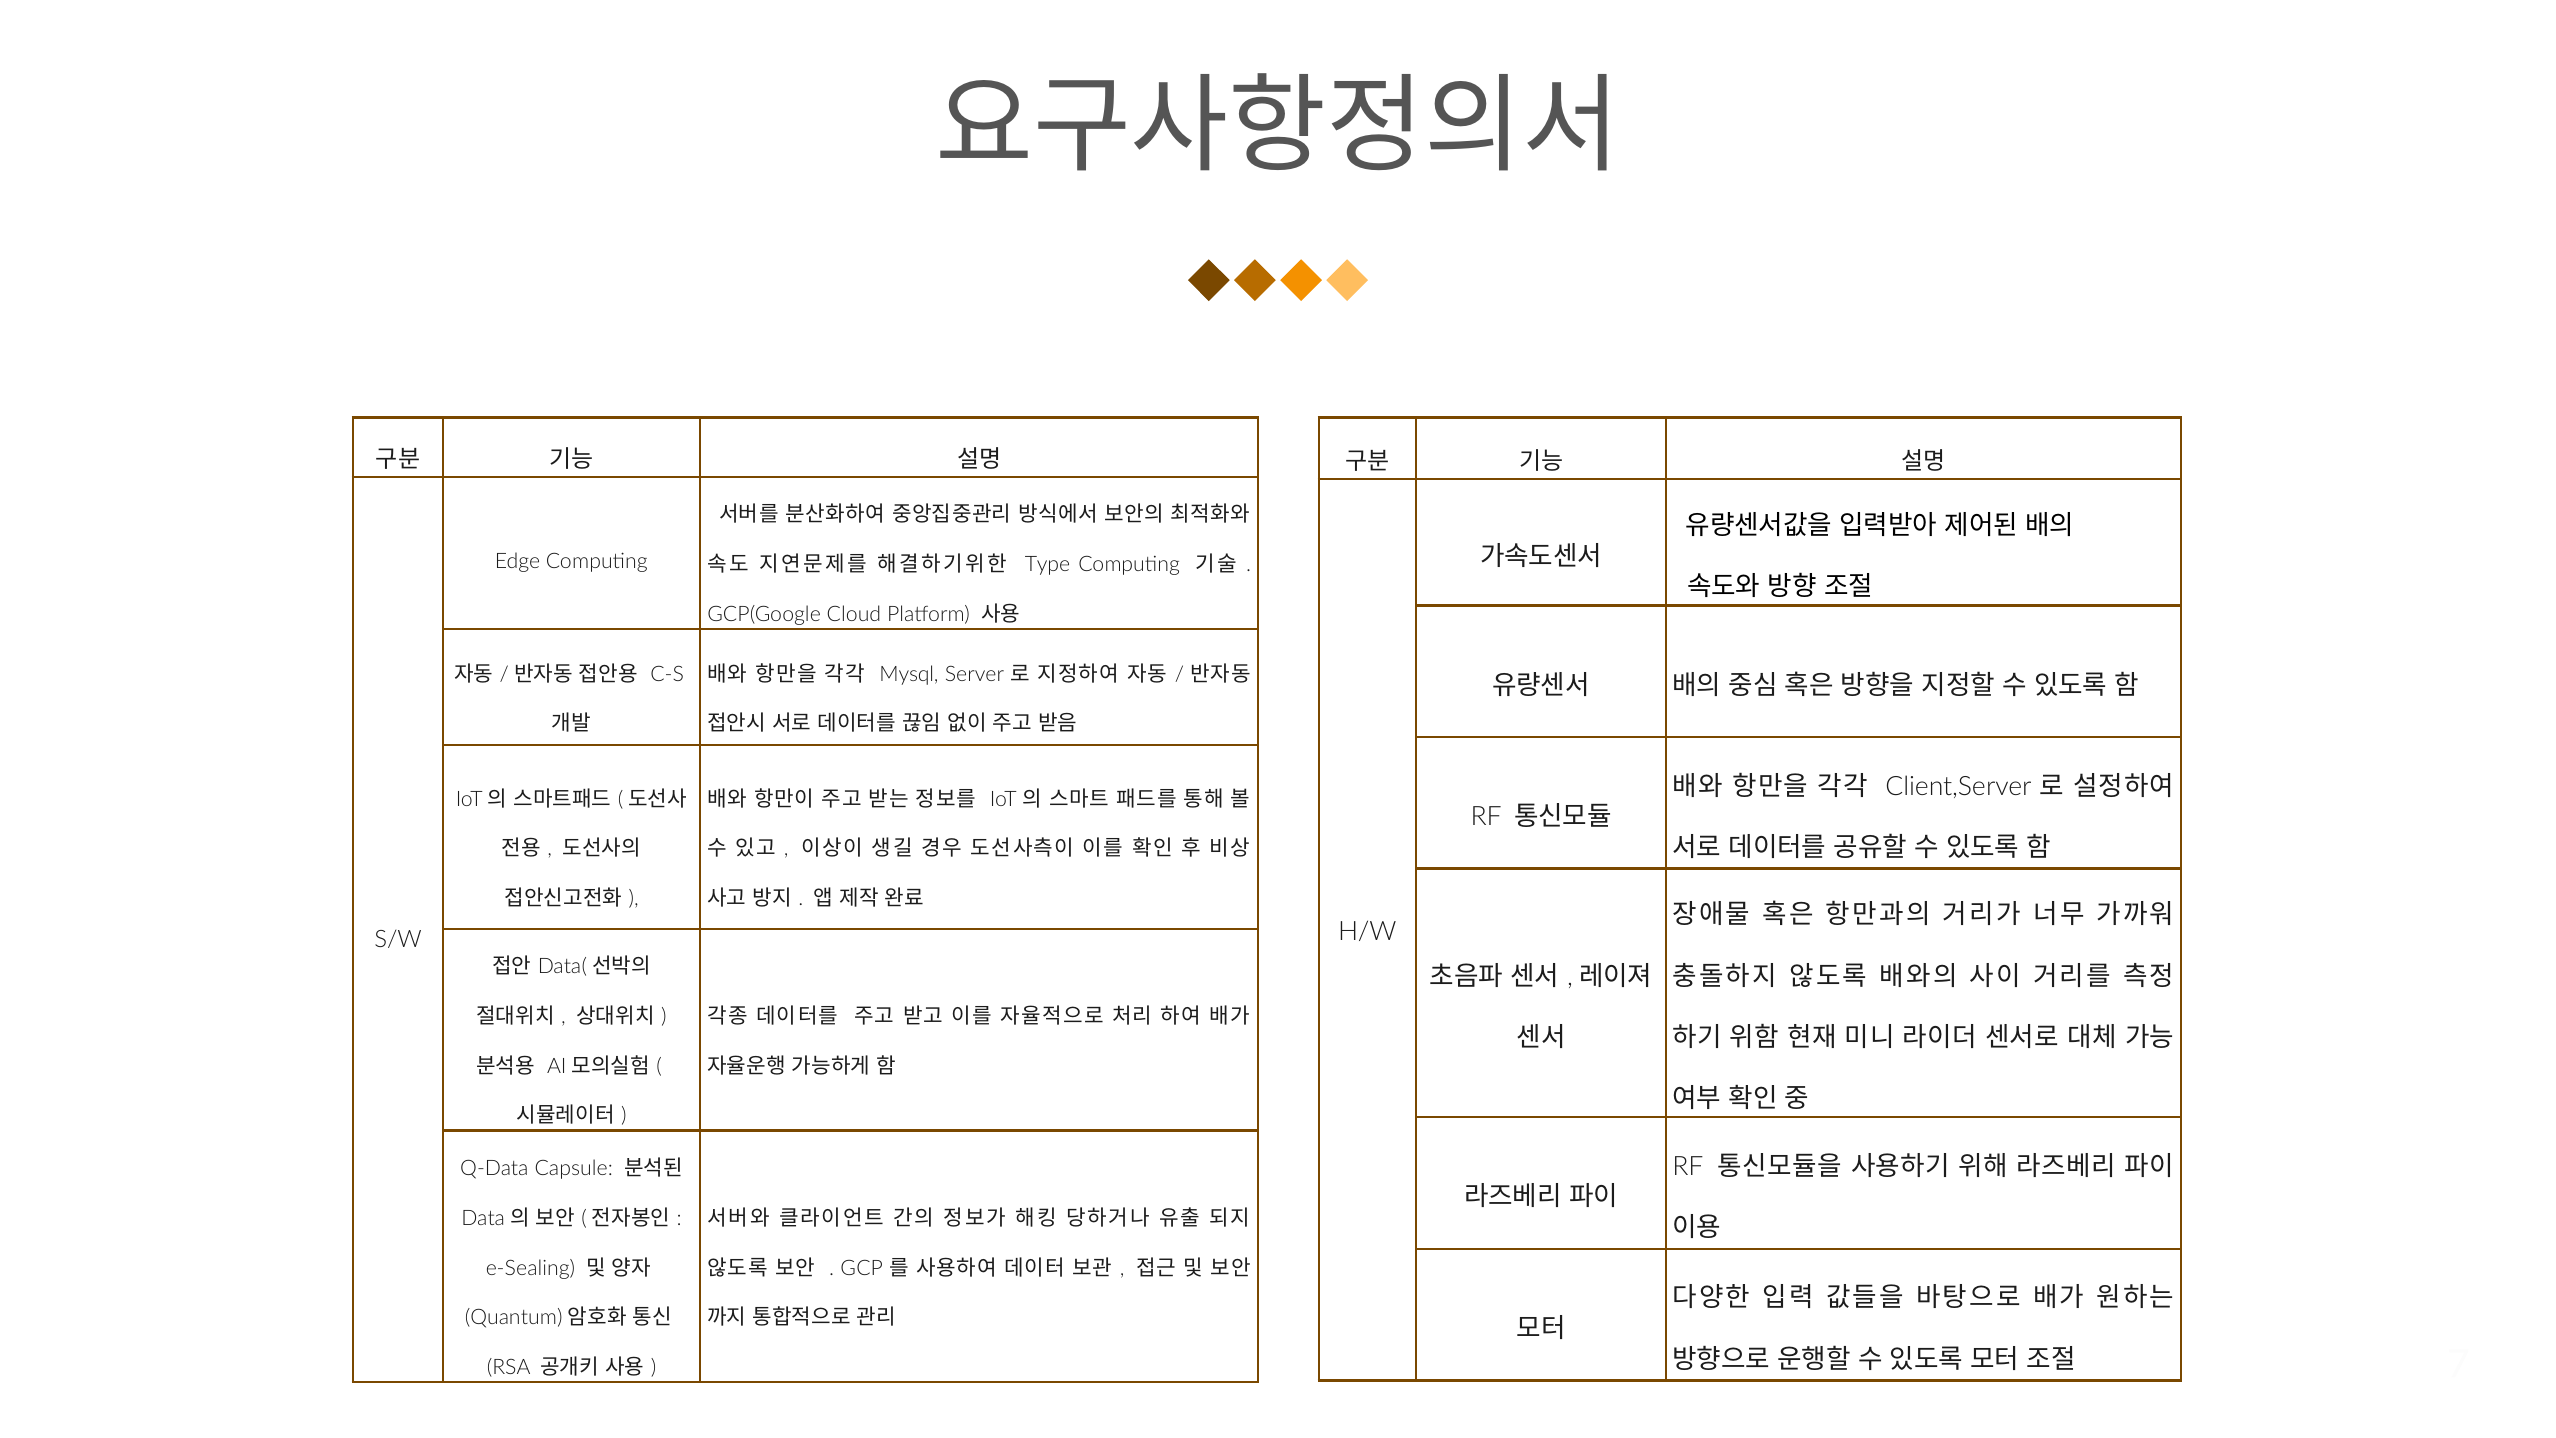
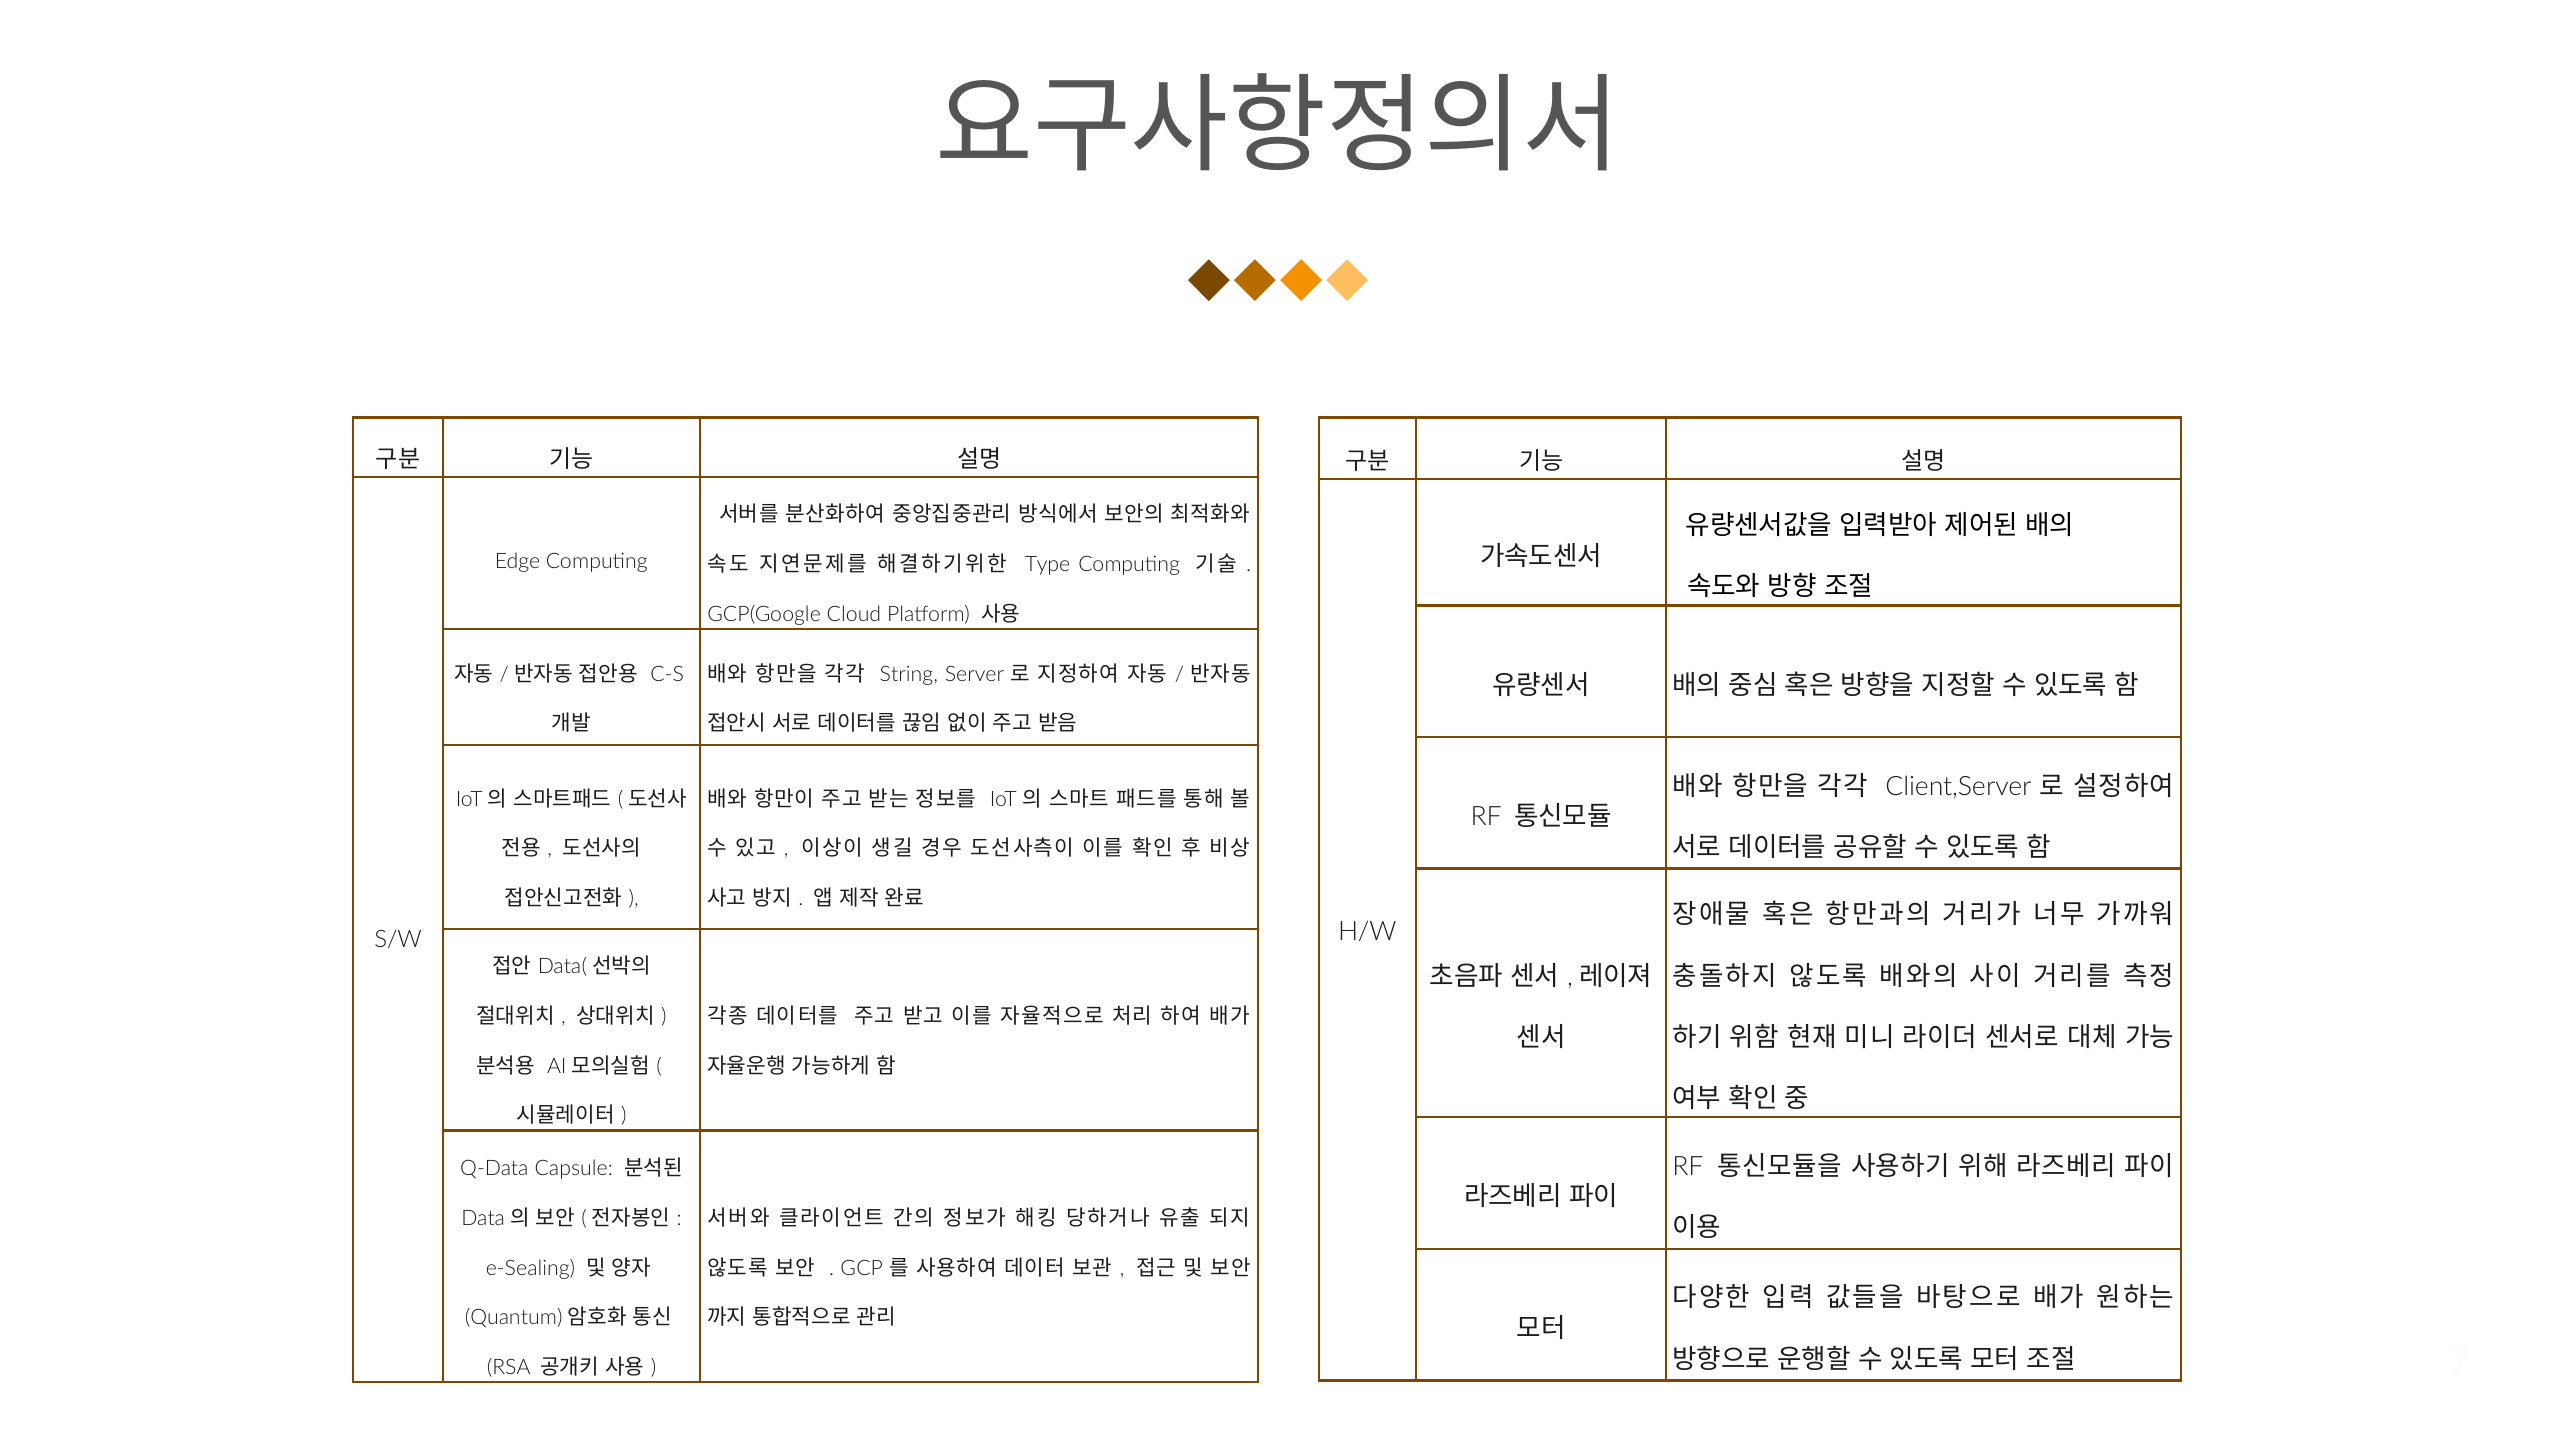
Mysql: Mysql -> String (909, 674)
